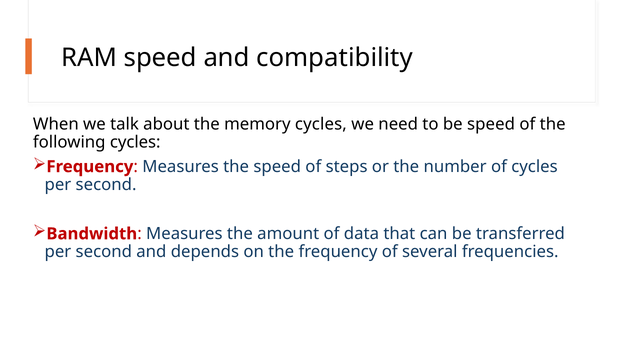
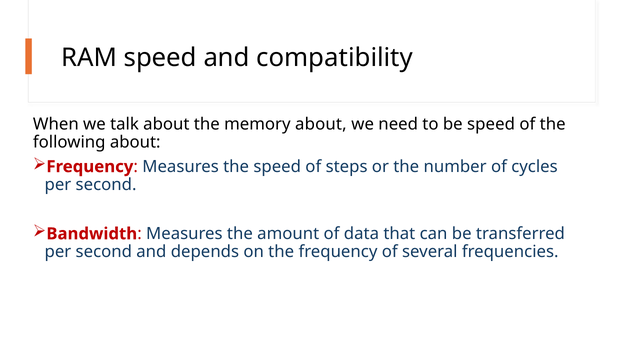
memory cycles: cycles -> about (321, 124)
following cycles: cycles -> about (135, 142)
